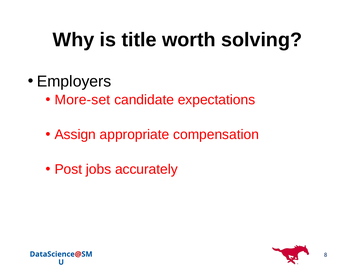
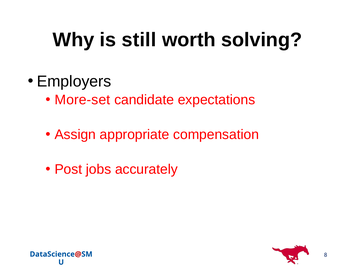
title: title -> still (139, 40)
